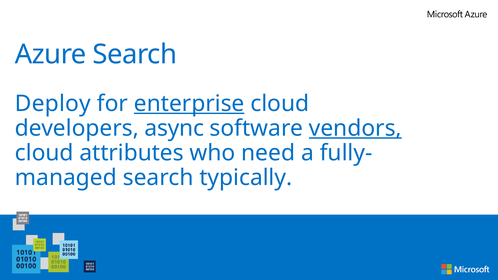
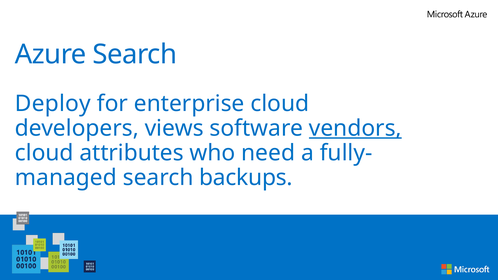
enterprise underline: present -> none (189, 104)
async: async -> views (174, 128)
typically: typically -> backups (246, 178)
